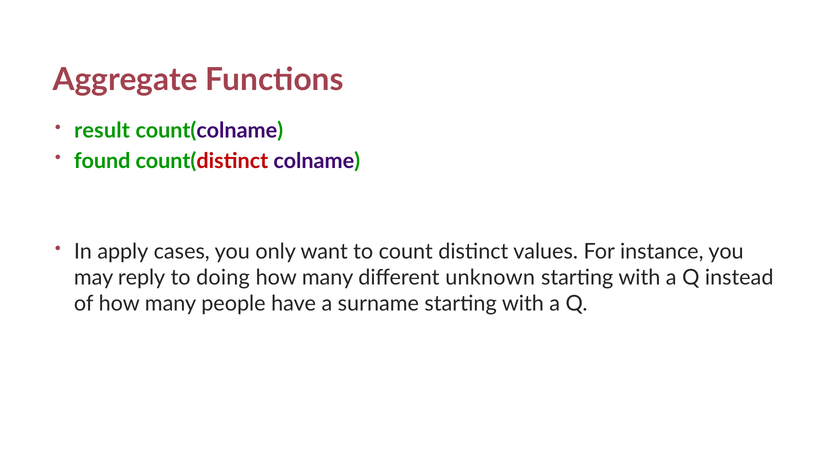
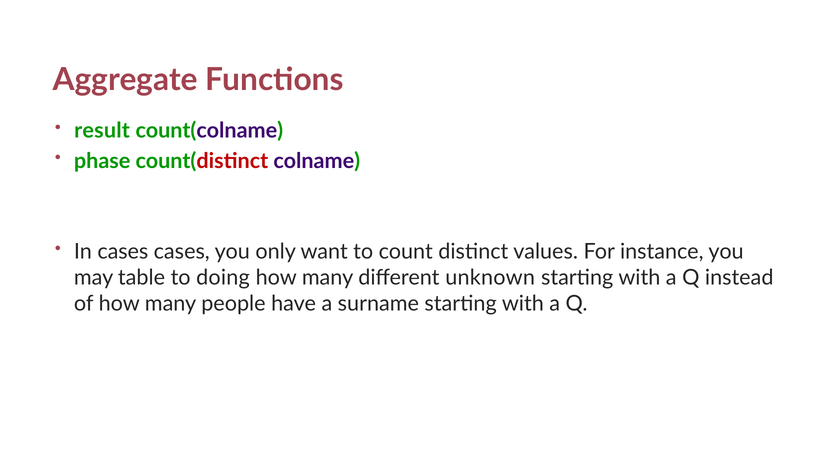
found: found -> phase (102, 161)
In apply: apply -> cases (123, 252)
reply: reply -> table (141, 278)
